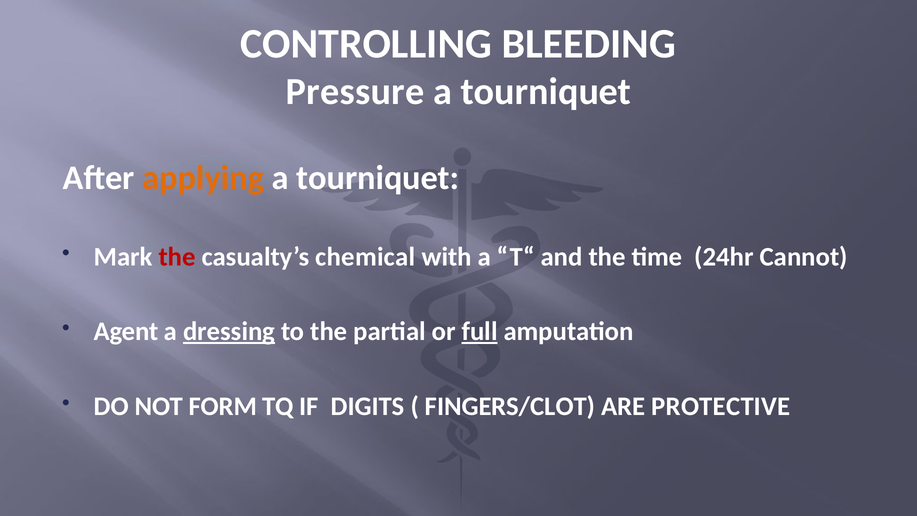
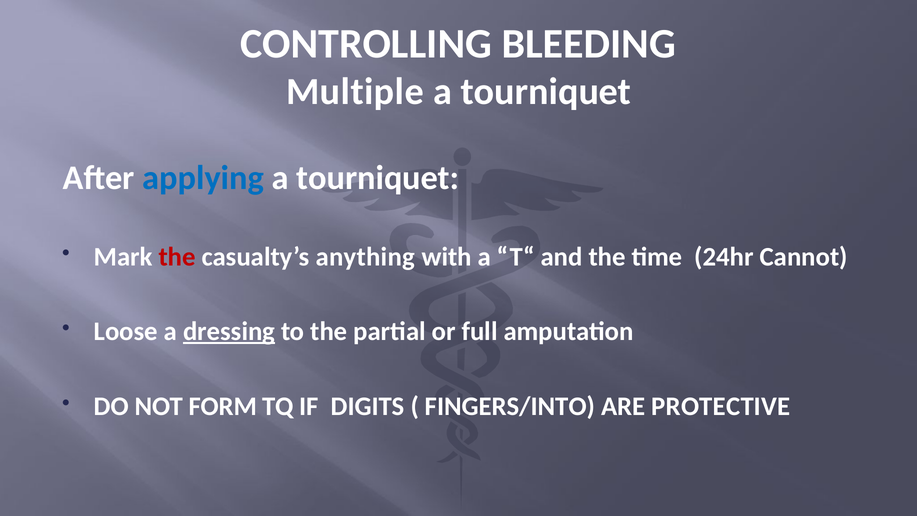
Pressure: Pressure -> Multiple (355, 92)
applying colour: orange -> blue (203, 178)
chemical: chemical -> anything (365, 257)
Agent: Agent -> Loose (126, 331)
full underline: present -> none (480, 331)
FINGERS/CLOT: FINGERS/CLOT -> FINGERS/INTO (510, 406)
